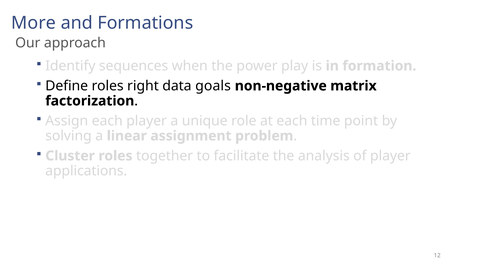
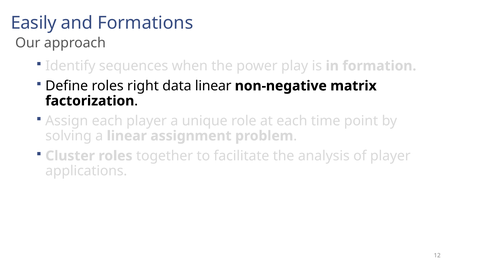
More: More -> Easily (34, 23)
data goals: goals -> linear (213, 86)
